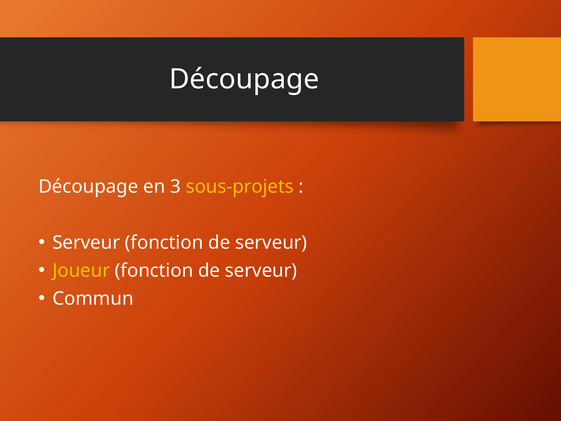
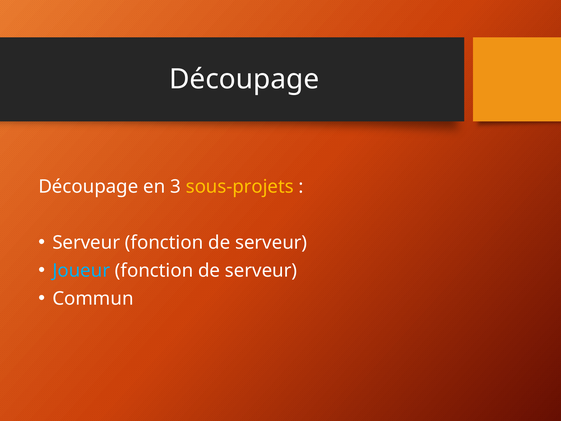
Joueur colour: yellow -> light blue (81, 270)
